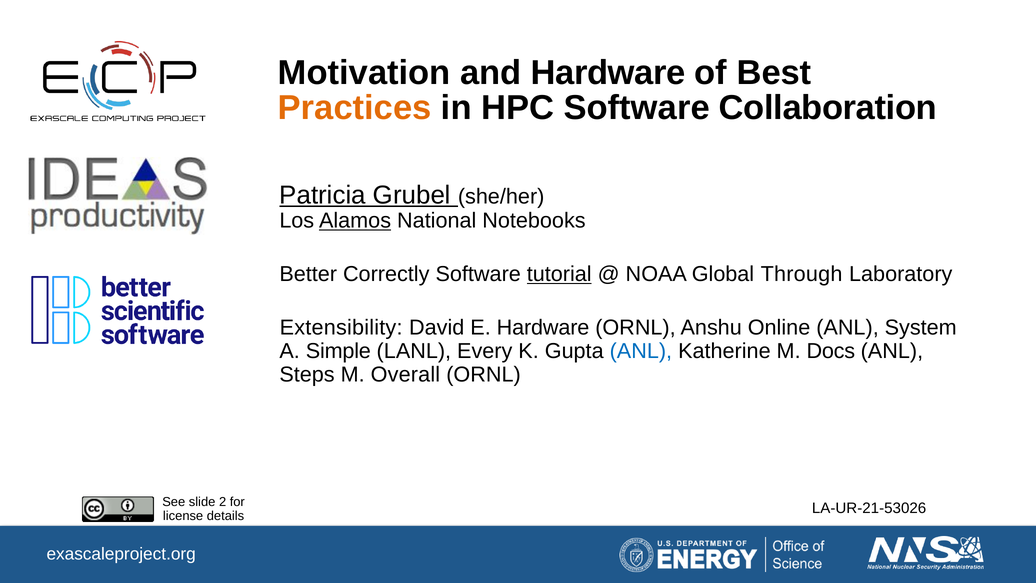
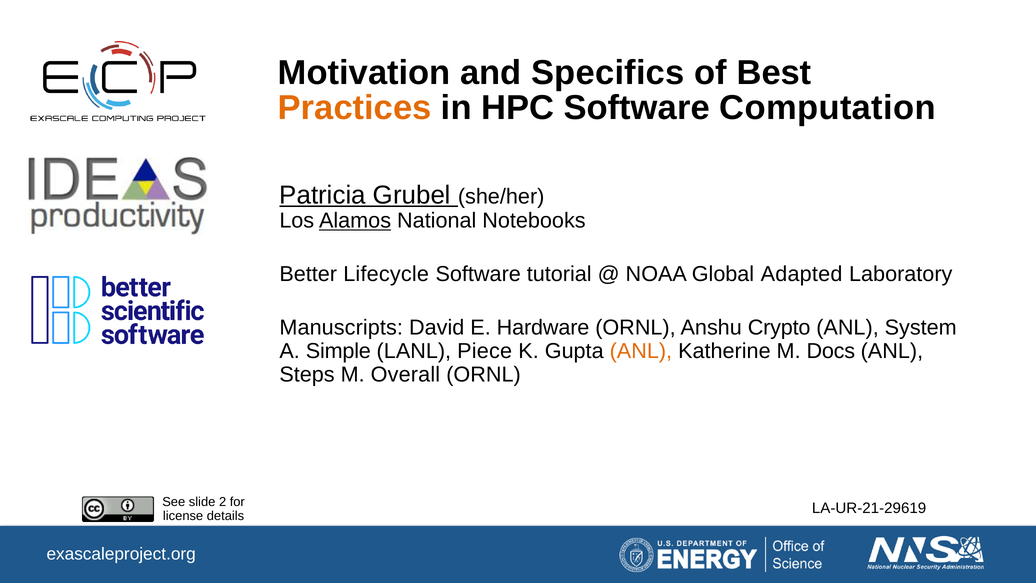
and Hardware: Hardware -> Specifics (608, 73)
Collaboration: Collaboration -> Computation (828, 108)
Correctly: Correctly -> Lifecycle (386, 274)
tutorial underline: present -> none (559, 274)
Through: Through -> Adapted (802, 274)
Extensibility: Extensibility -> Manuscripts (341, 328)
Online: Online -> Crypto (779, 328)
Every: Every -> Piece (485, 351)
ANL colour: blue -> orange (641, 351)
LA-UR-21-53026: LA-UR-21-53026 -> LA-UR-21-29619 (869, 508)
